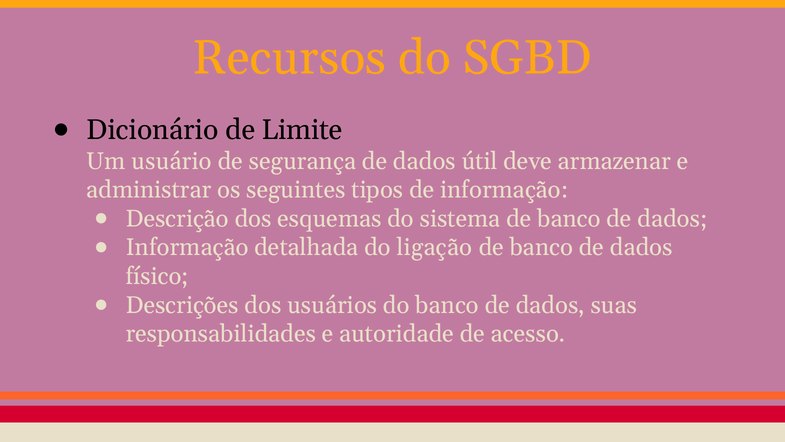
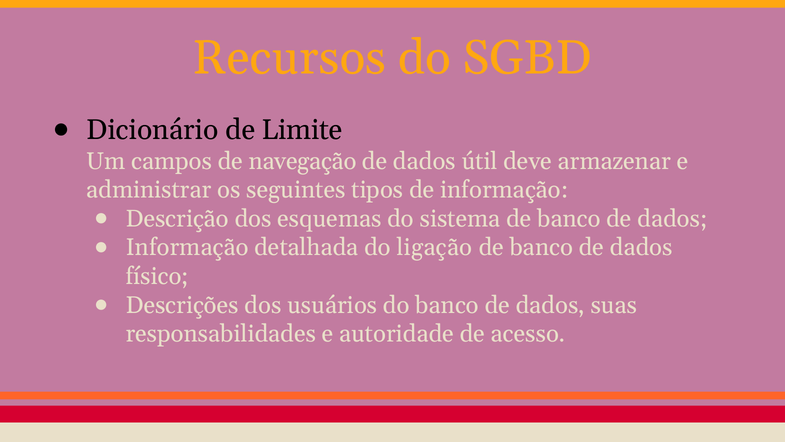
usuário: usuário -> campos (172, 161)
segurança: segurança -> navegação (303, 161)
